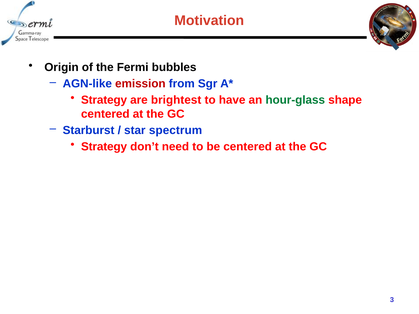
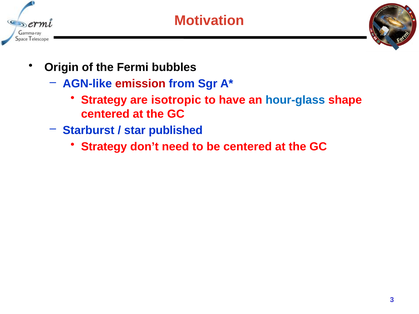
brightest: brightest -> isotropic (176, 100)
hour-glass colour: green -> blue (295, 100)
spectrum: spectrum -> published (176, 130)
